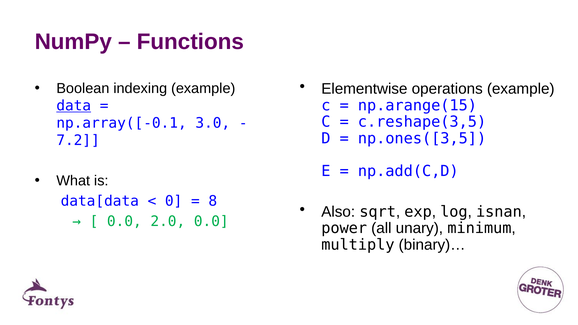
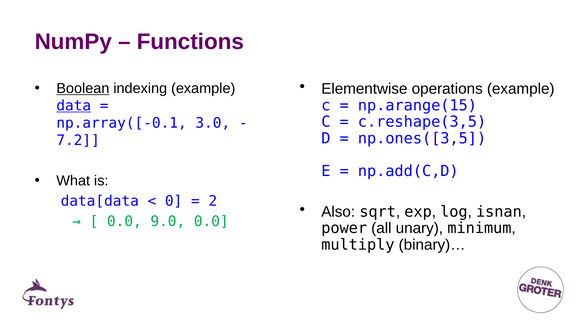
Boolean underline: none -> present (83, 88)
8: 8 -> 2 (213, 201)
2.0: 2.0 -> 9.0 (168, 221)
